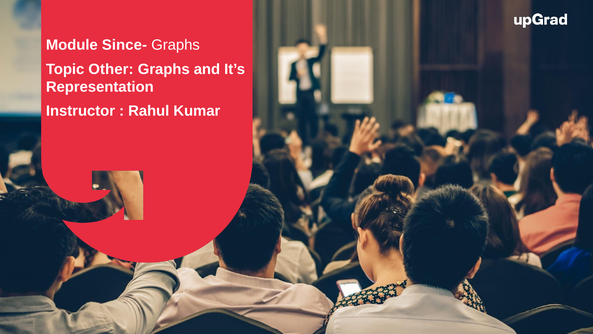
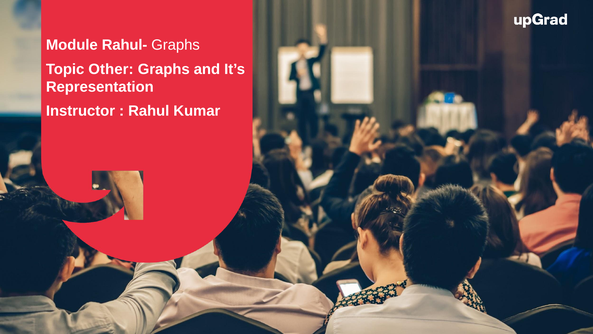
Since-: Since- -> Rahul- (125, 45)
